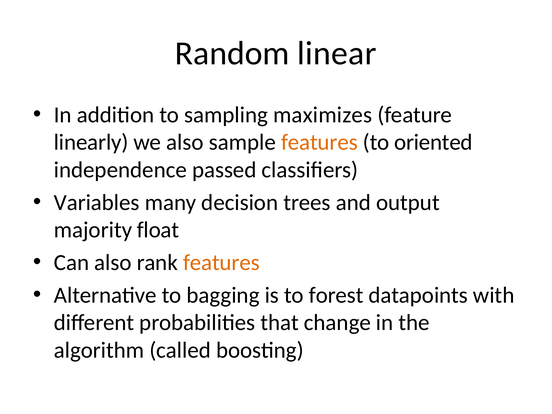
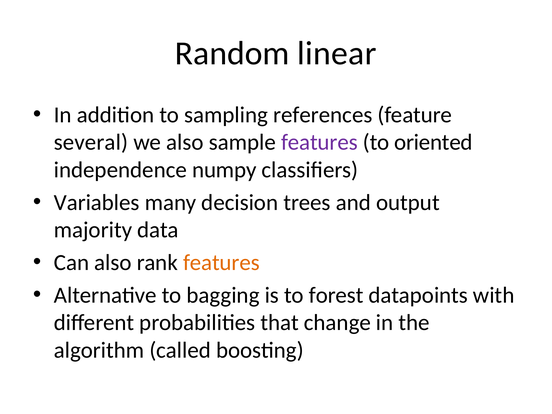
maximizes: maximizes -> references (323, 115)
linearly: linearly -> several (91, 142)
features colour: orange -> purple (319, 142)
passed: passed -> numpy (224, 170)
float: float -> data (158, 230)
